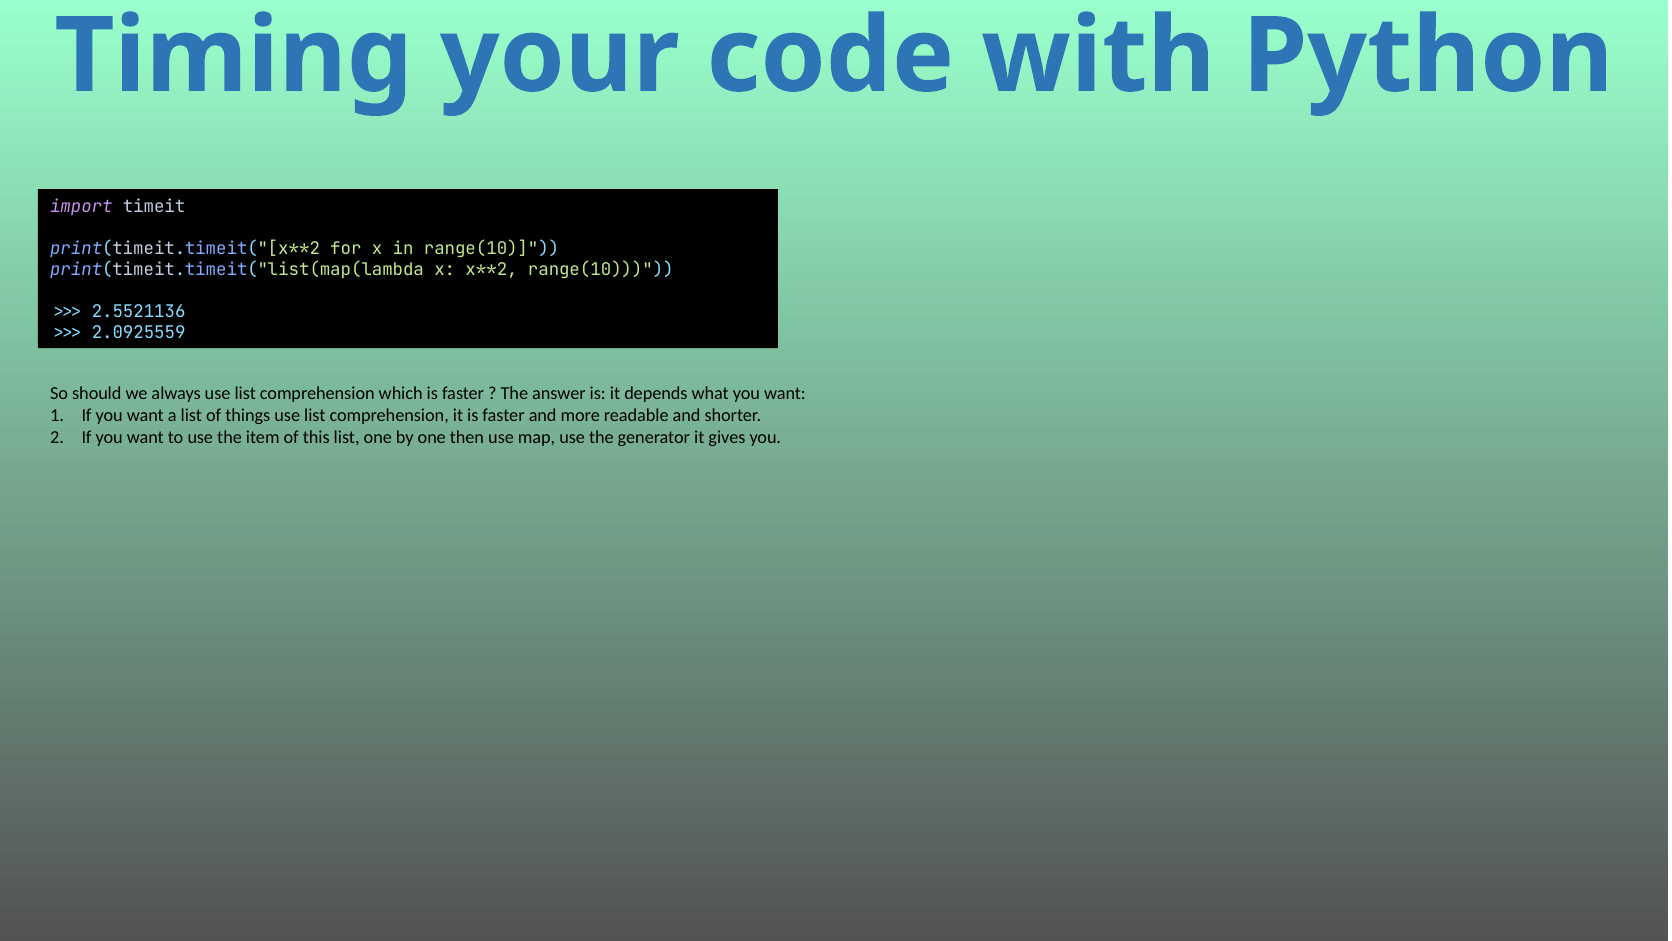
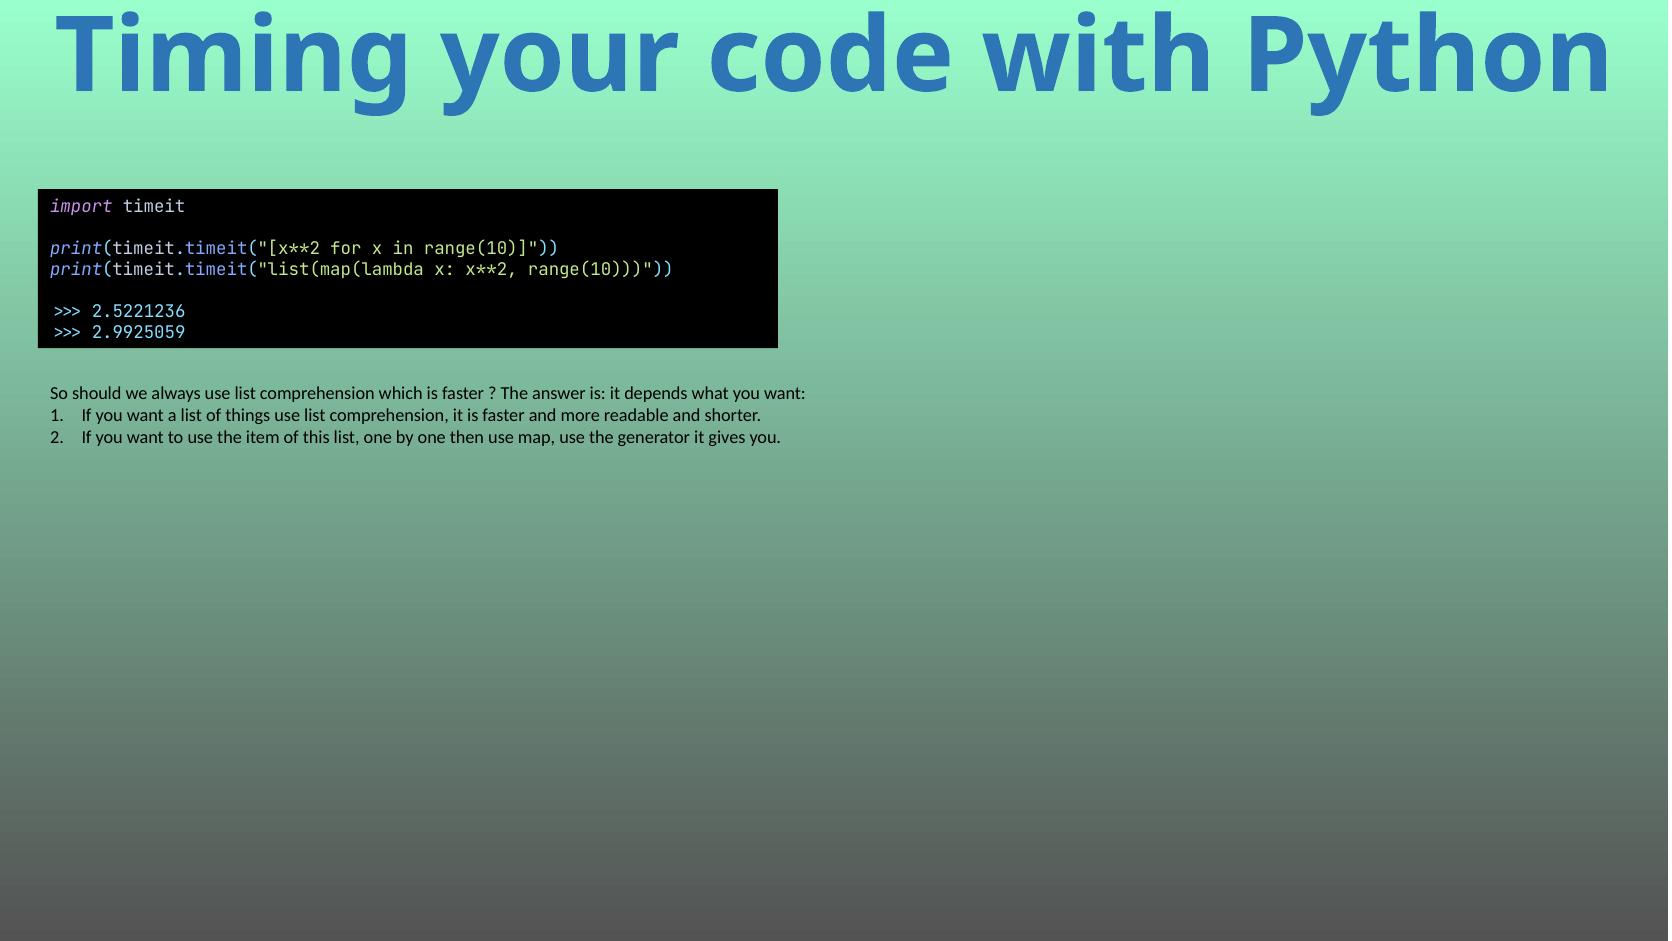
2.5521136: 2.5521136 -> 2.5221236 (139, 312)
2.0925559: 2.0925559 -> 2.9925059 (139, 332)
